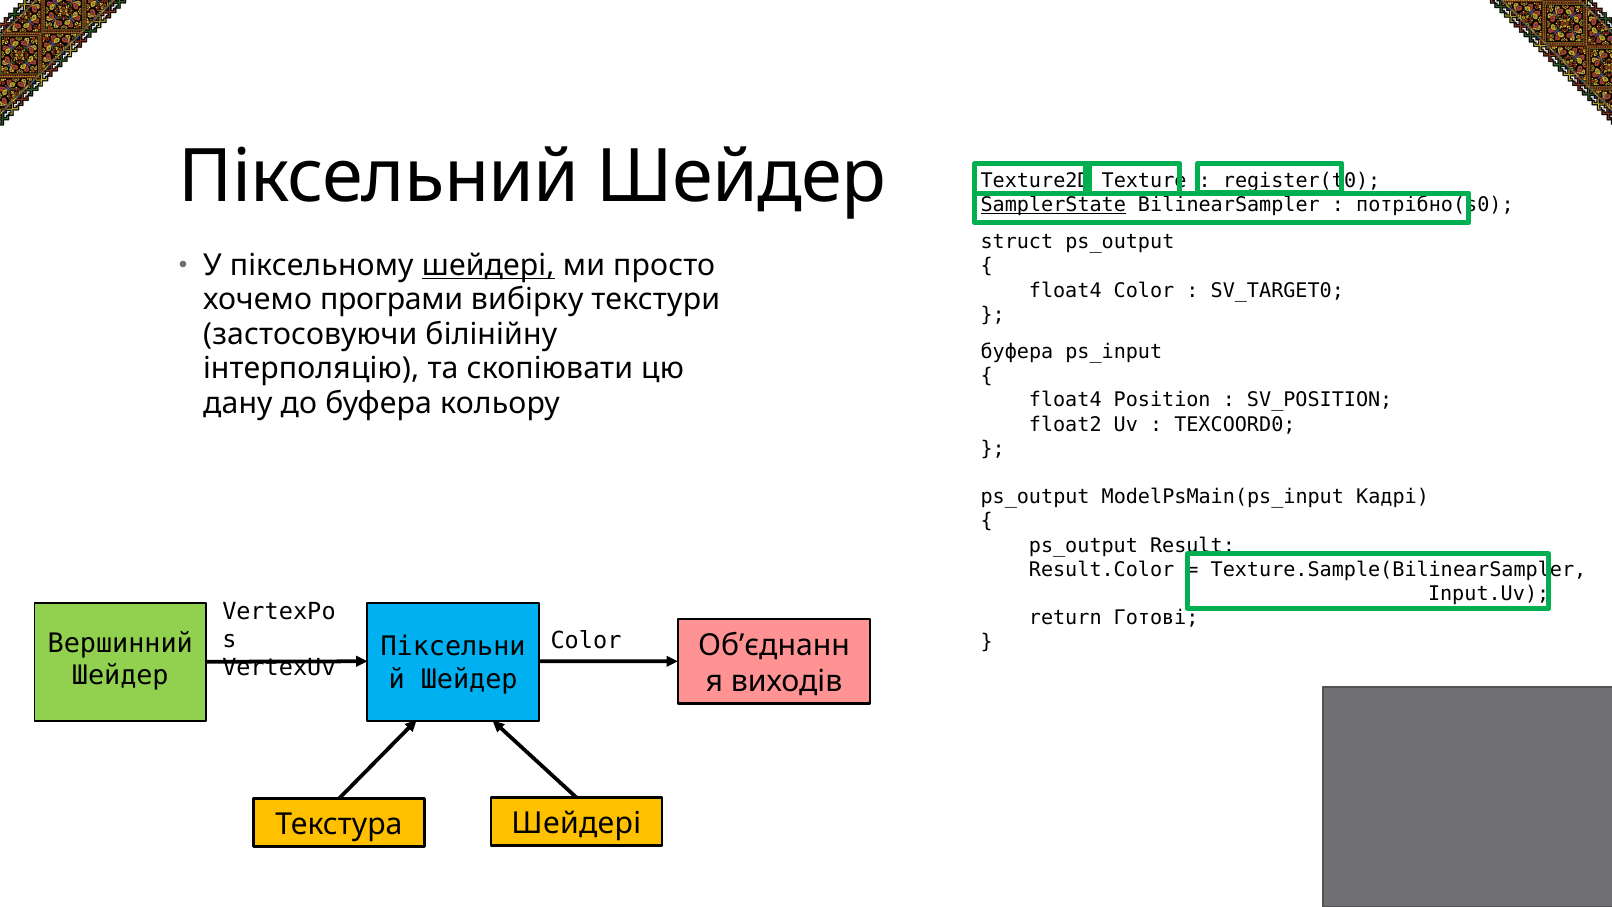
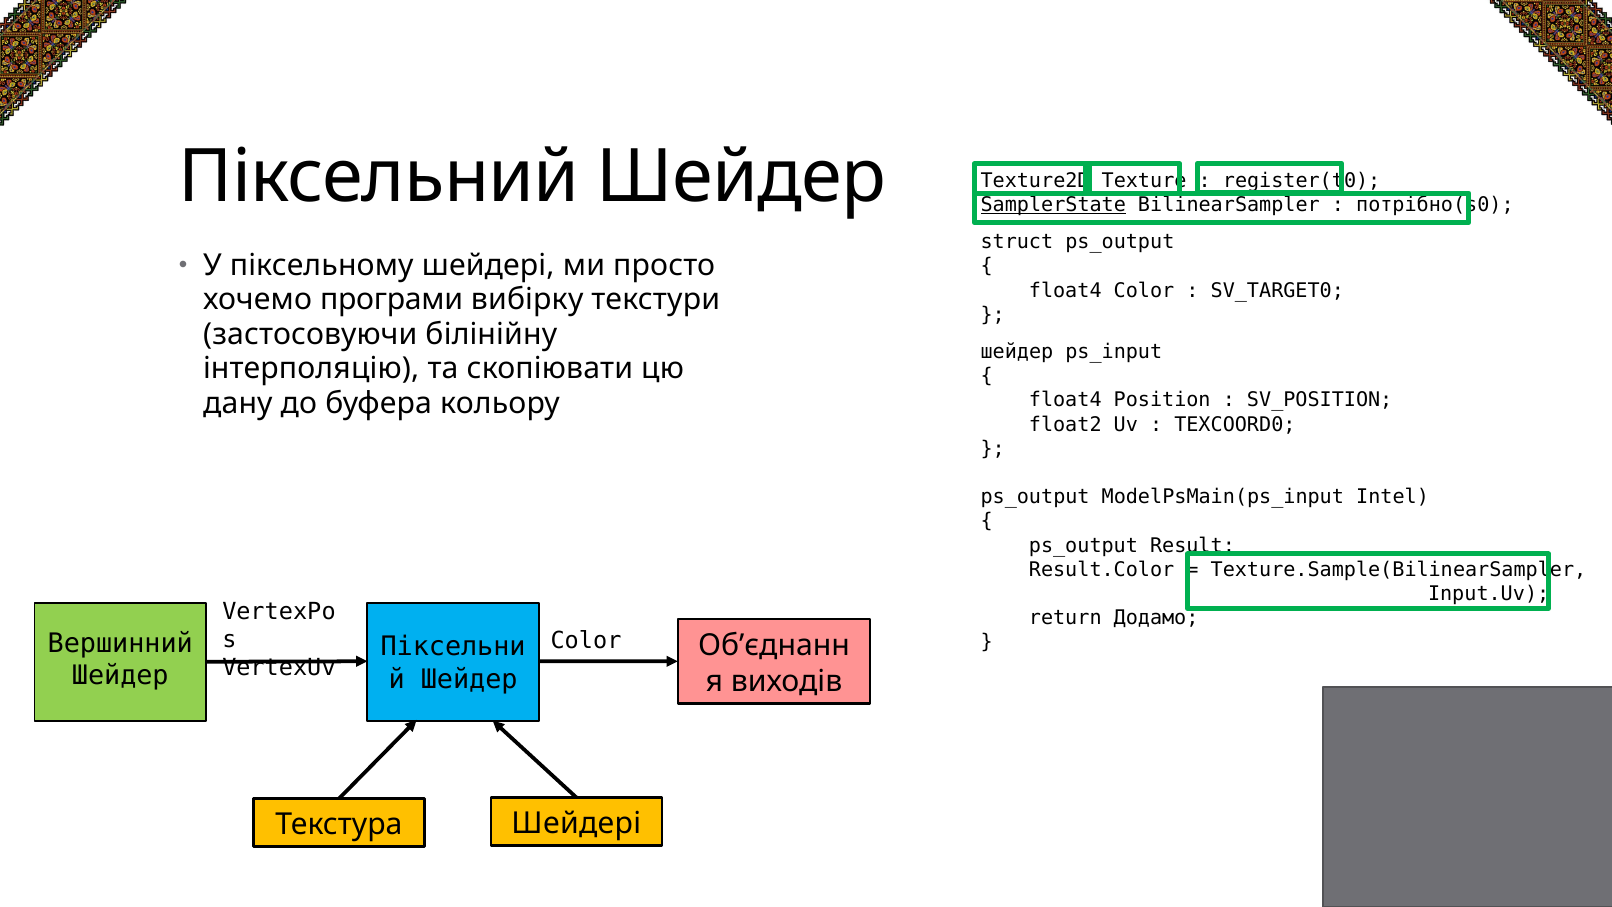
шейдері underline: present -> none (488, 265)
буфера: буфера -> шейдер (1017, 352)
Кадрі: Кадрі -> Intel (1393, 497)
Готові: Готові -> Додамо (1156, 618)
